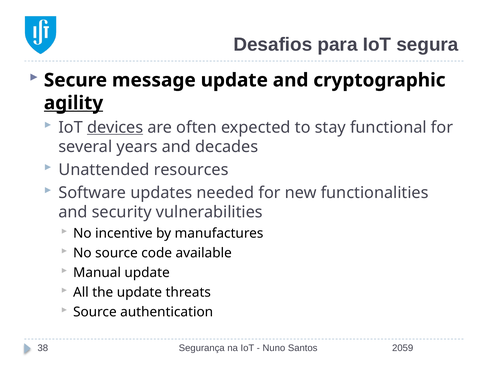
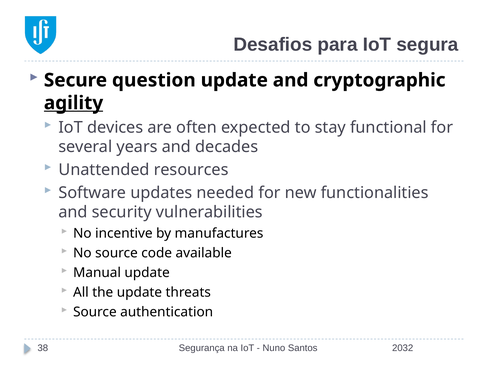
message: message -> question (154, 80)
devices underline: present -> none (115, 127)
2059: 2059 -> 2032 (403, 348)
